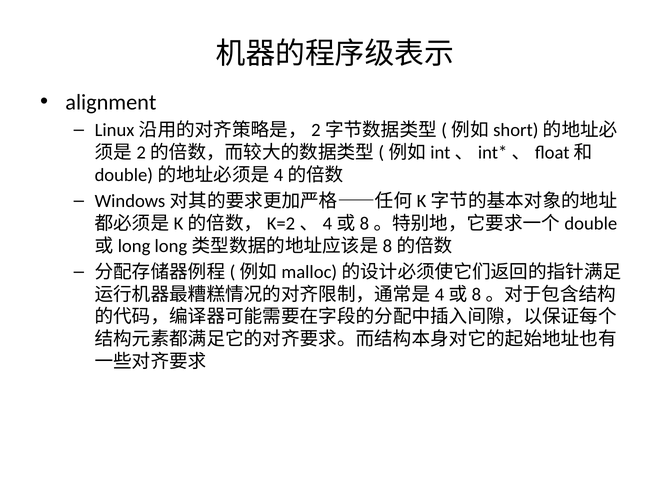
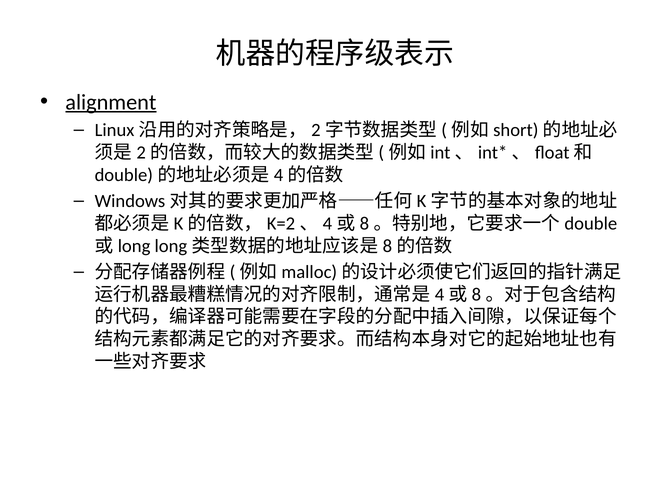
alignment underline: none -> present (111, 102)
